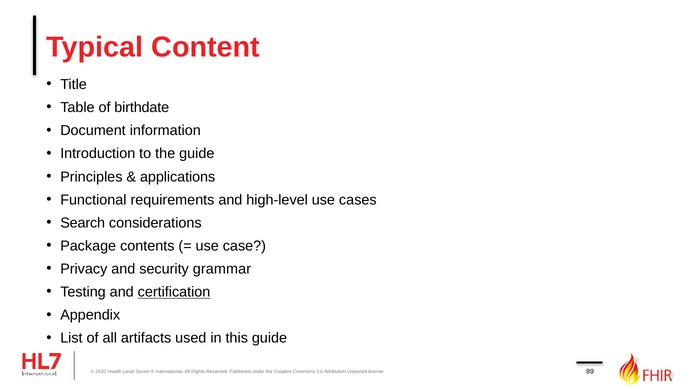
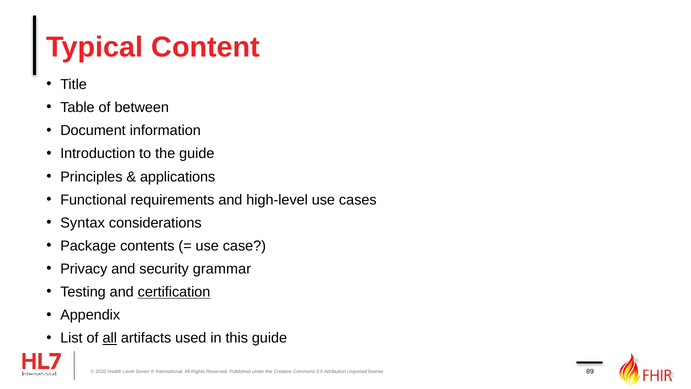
birthdate: birthdate -> between (142, 107)
Search: Search -> Syntax (83, 223)
all underline: none -> present (110, 338)
